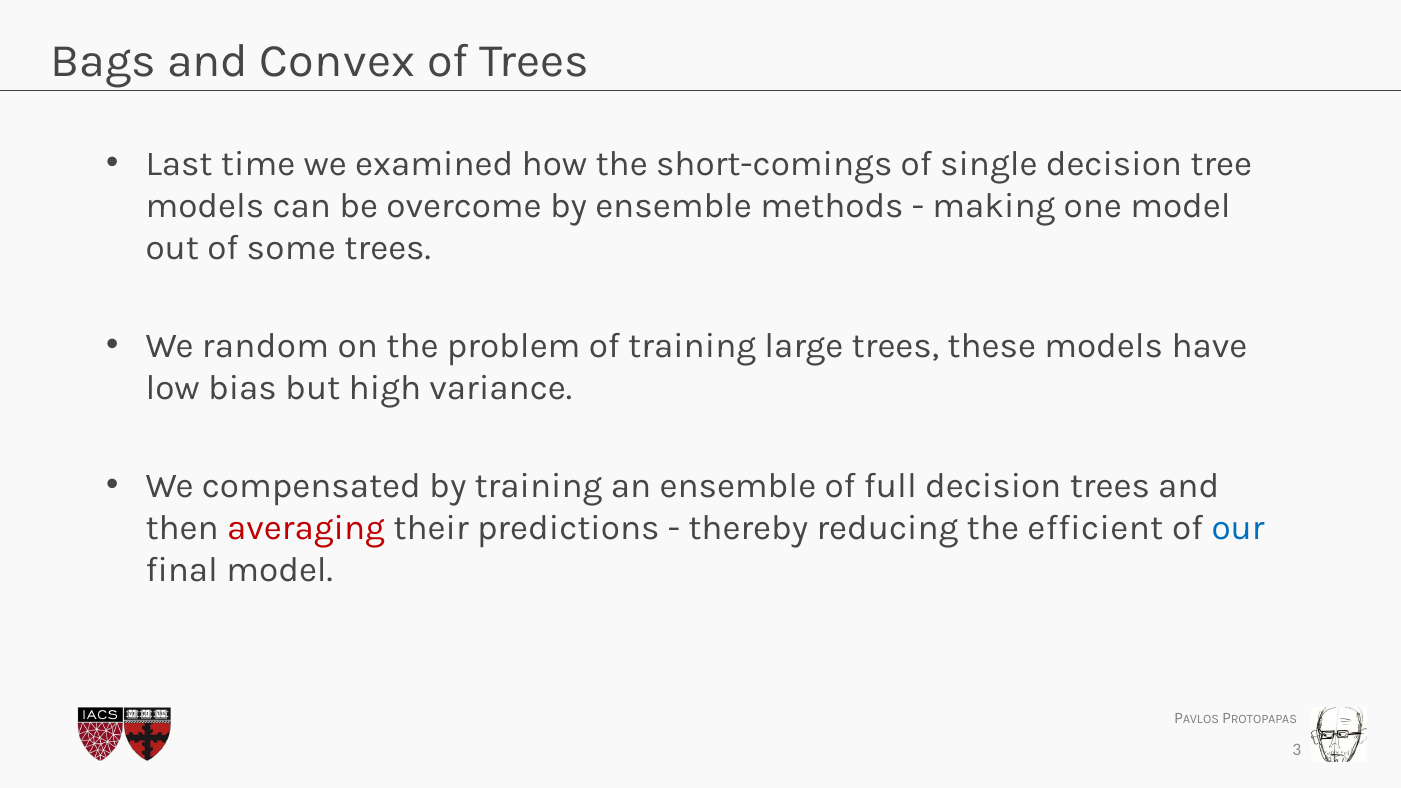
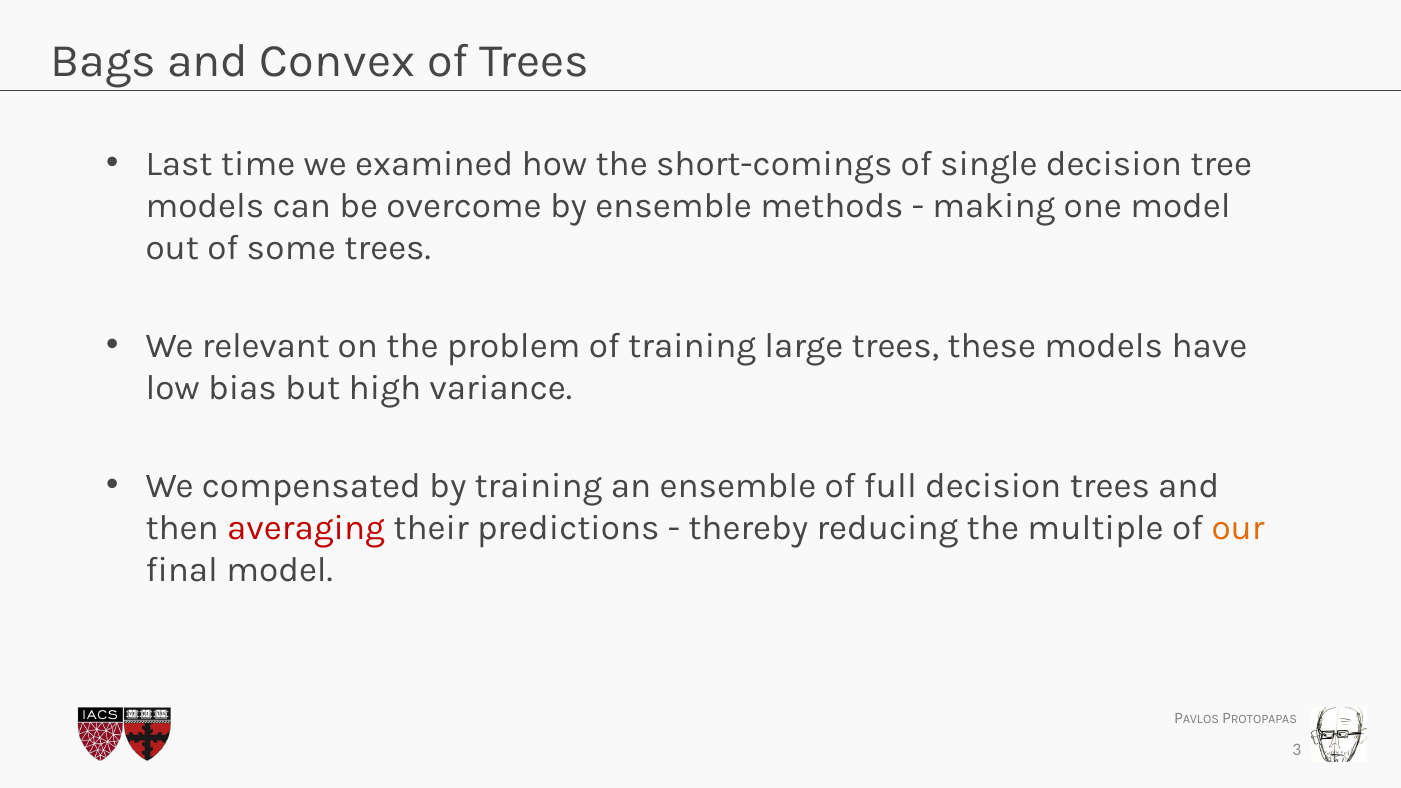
random: random -> relevant (266, 346)
efficient: efficient -> multiple (1096, 528)
our colour: blue -> orange (1238, 528)
